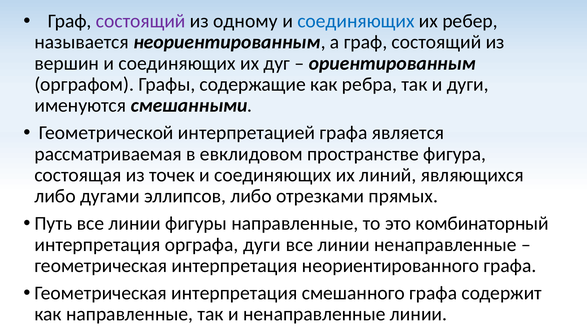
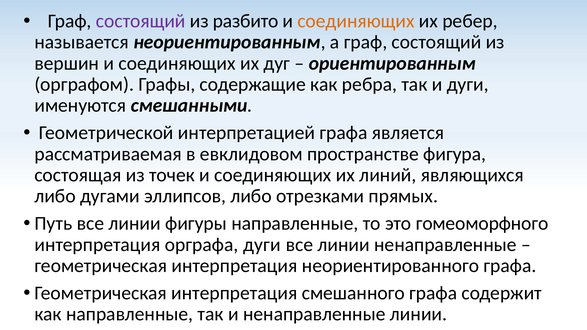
одному: одному -> разбито (246, 21)
соединяющих colour: blue -> orange (356, 21)
комбинаторный: комбинаторный -> гомеоморфного (482, 224)
